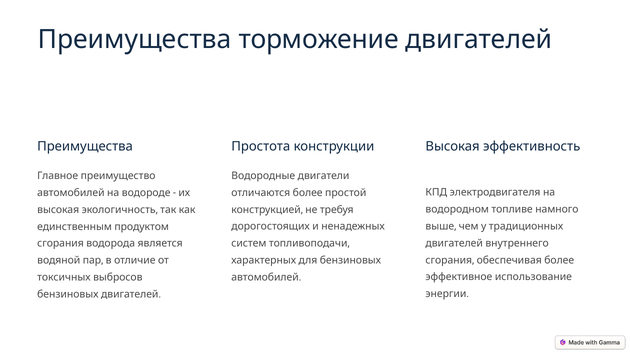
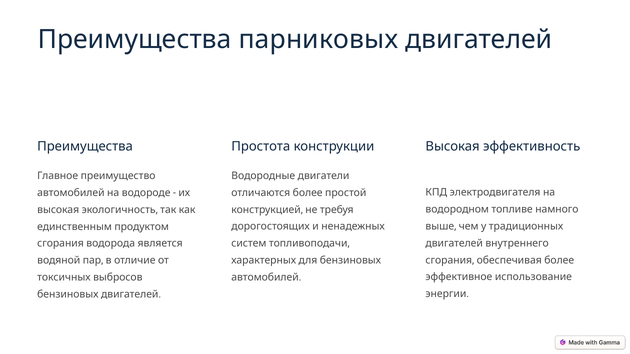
торможение: торможение -> парниковых (318, 40)
